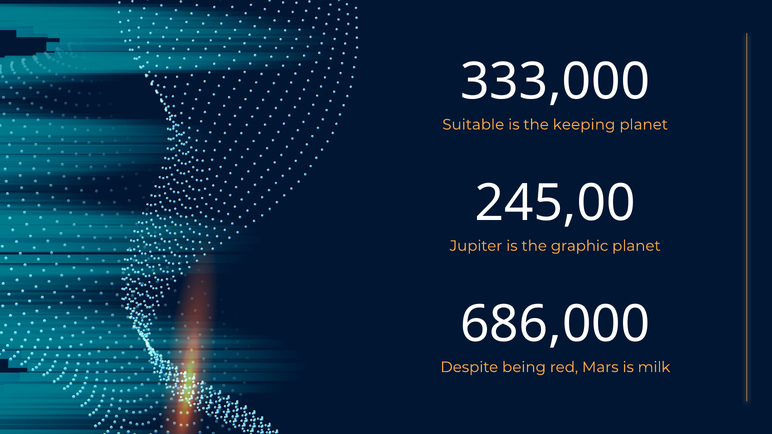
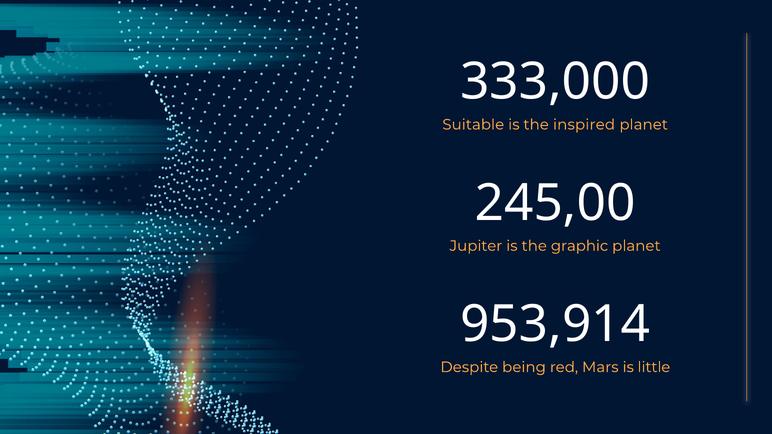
keeping: keeping -> inspired (584, 125)
686,000: 686,000 -> 953,914 (555, 325)
milk: milk -> little (654, 367)
